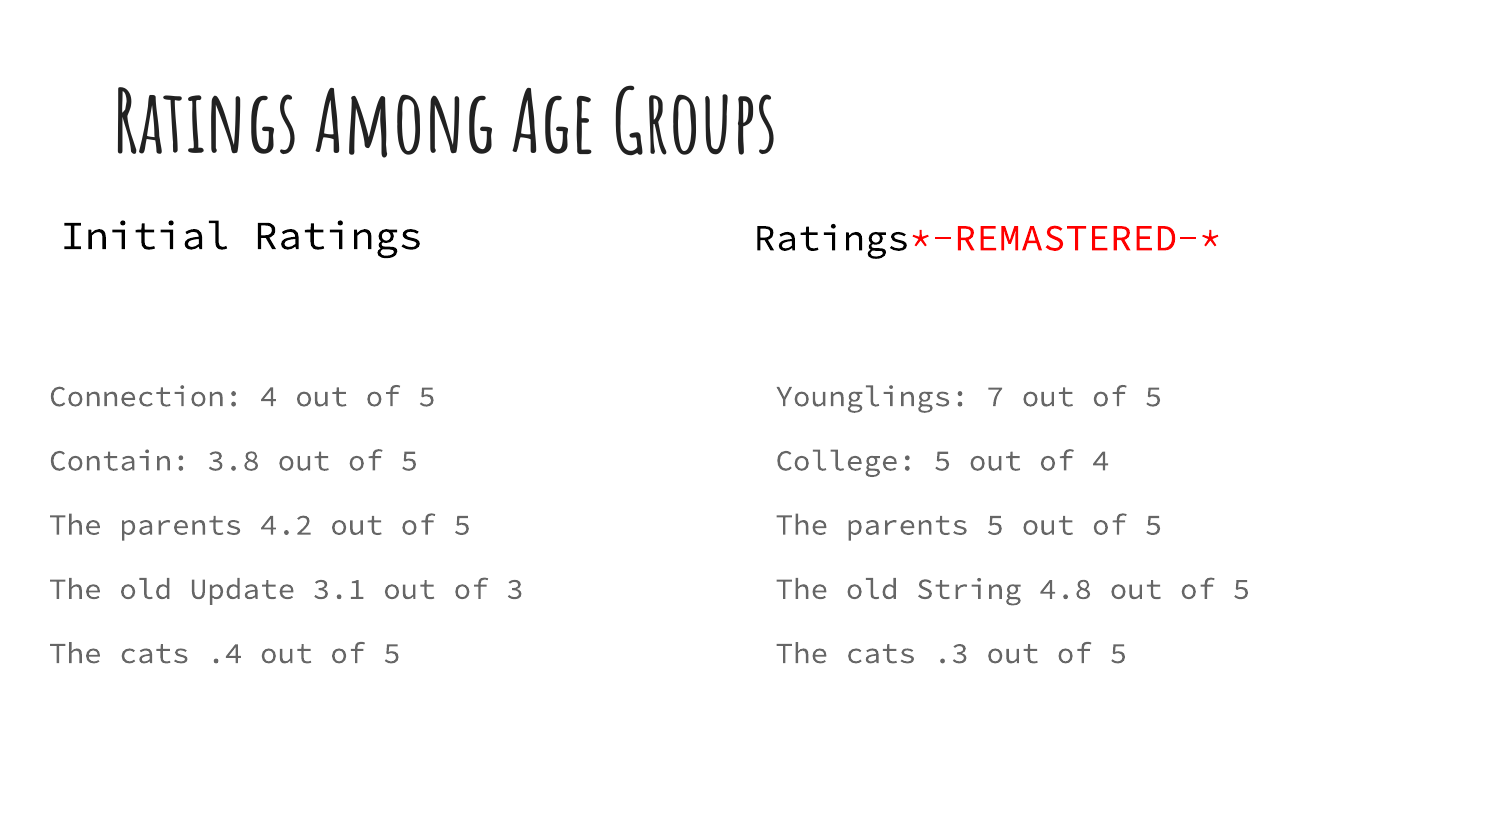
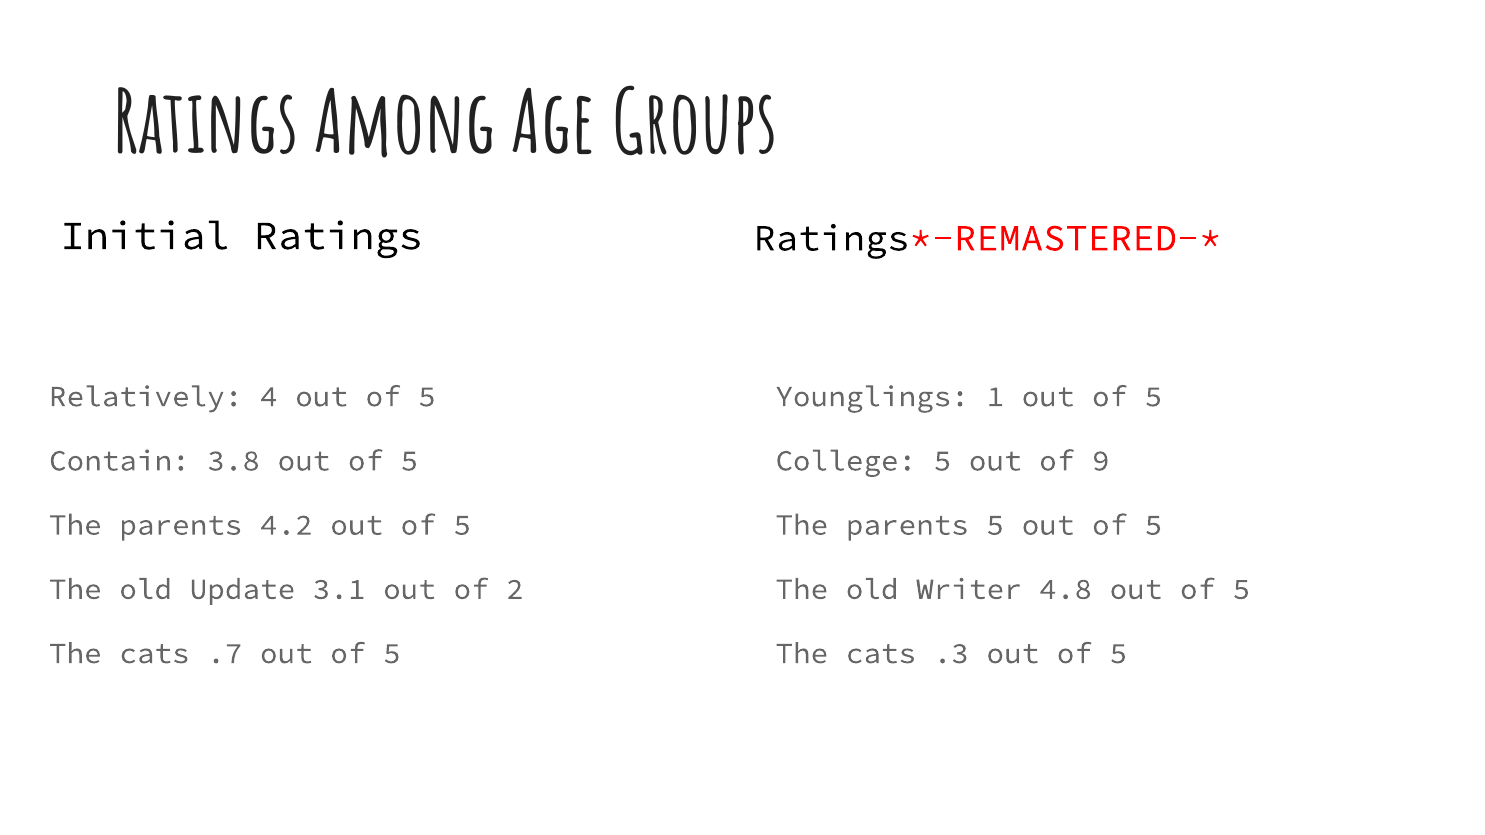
Connection: Connection -> Relatively (146, 397)
7: 7 -> 1 (995, 397)
of 4: 4 -> 9 (1101, 461)
3: 3 -> 2 (515, 589)
String: String -> Writer (969, 589)
.4: .4 -> .7 (225, 654)
